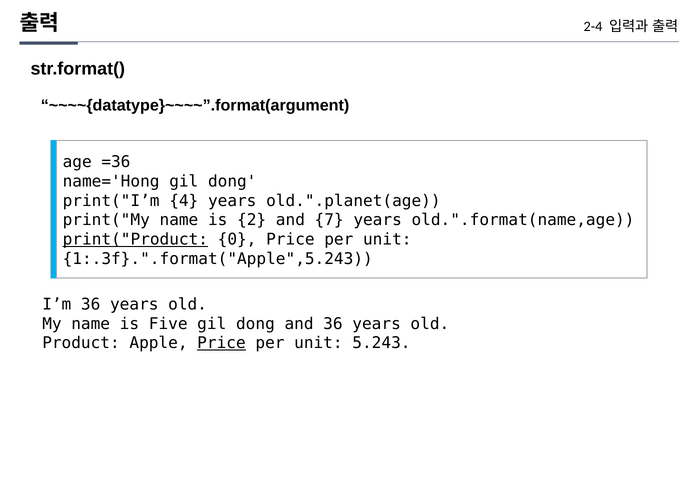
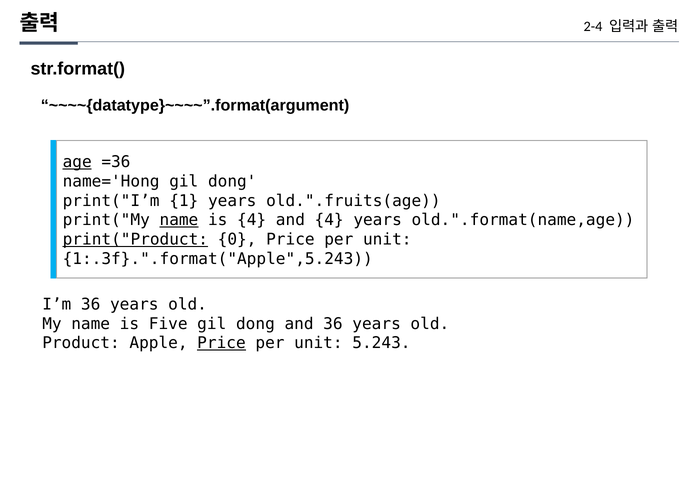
age underline: none -> present (77, 162)
4: 4 -> 1 (184, 201)
old.".planet(age: old.".planet(age -> old.".fruits(age (353, 201)
name underline: none -> present (179, 220)
is 2: 2 -> 4 (252, 220)
and 7: 7 -> 4 (329, 220)
